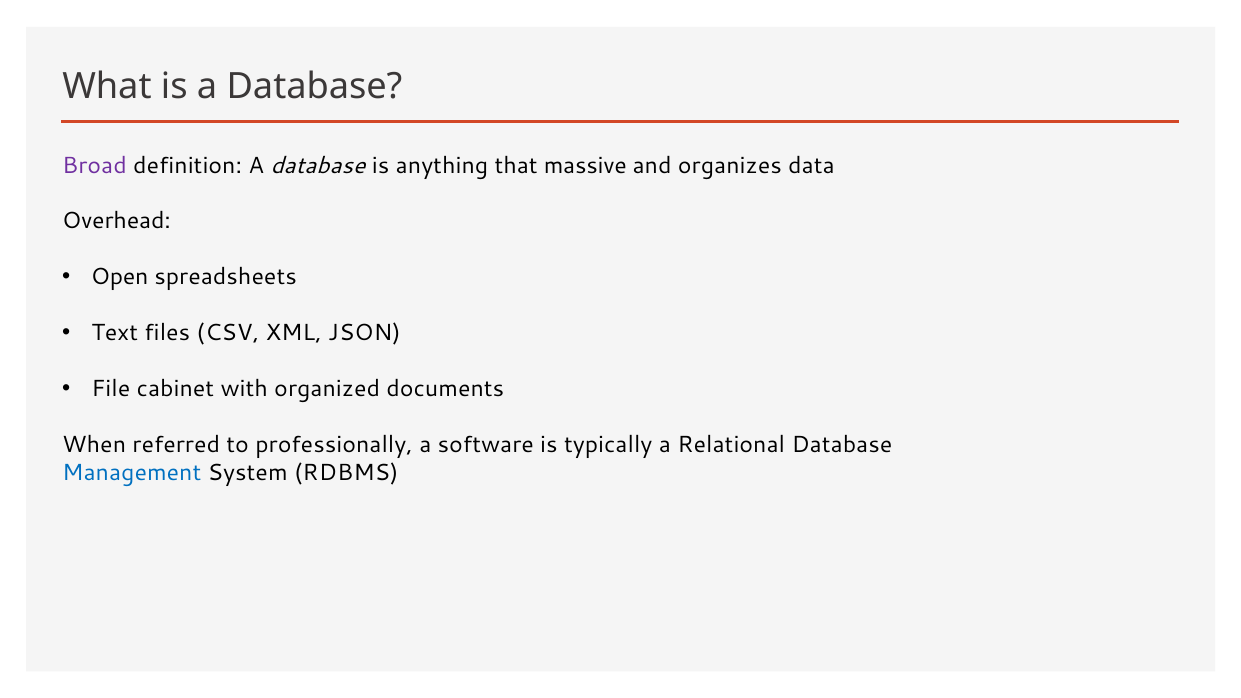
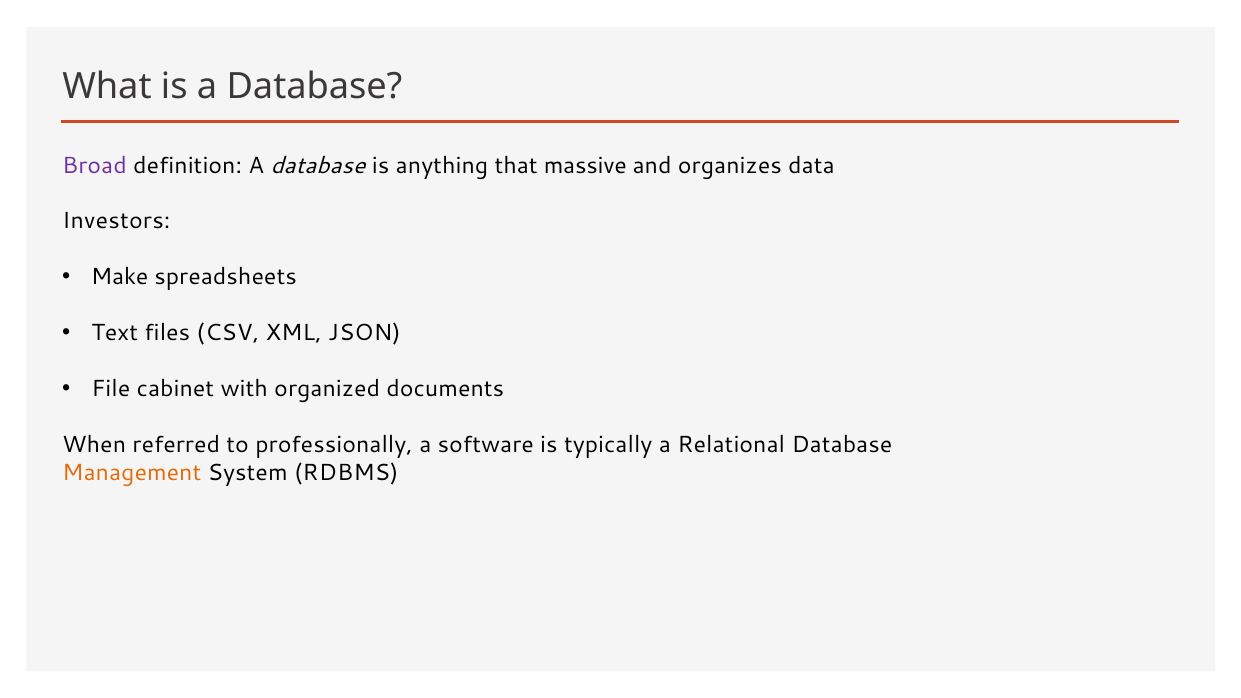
Overhead: Overhead -> Investors (116, 221)
Open: Open -> Make (120, 277)
Management colour: blue -> orange (132, 473)
